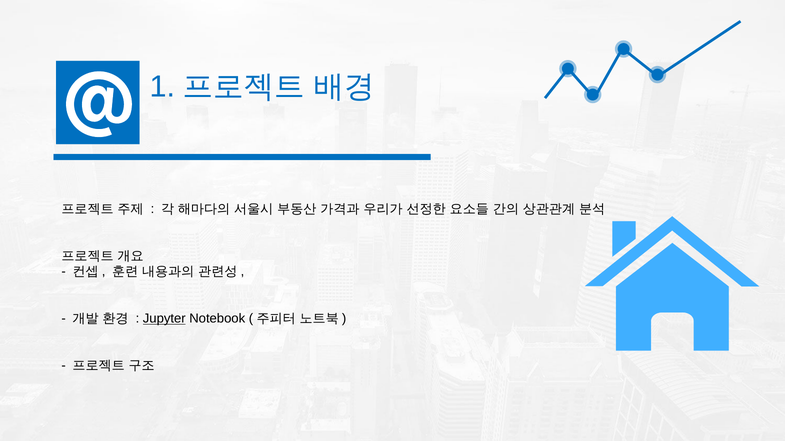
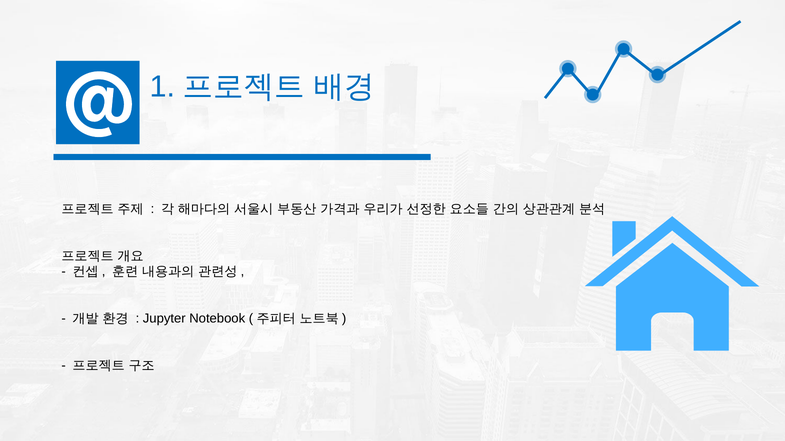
Jupyter underline: present -> none (164, 319)
